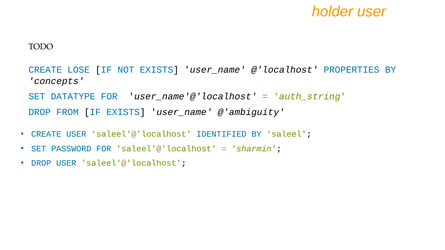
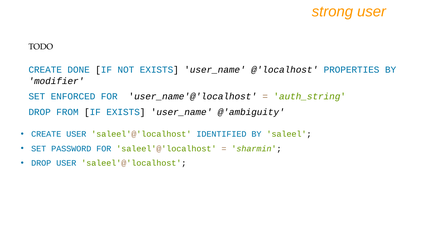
holder: holder -> strong (332, 12)
LOSE: LOSE -> DONE (79, 70)
concepts: concepts -> modifier (56, 81)
DATATYPE: DATATYPE -> ENFORCED (73, 97)
